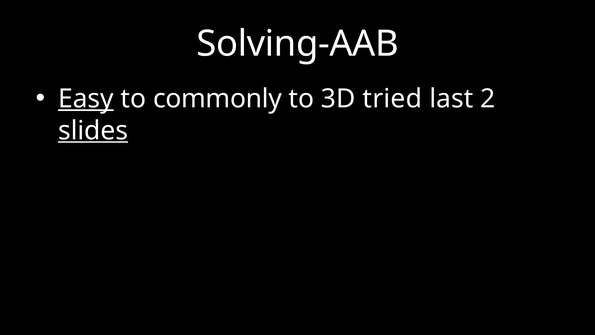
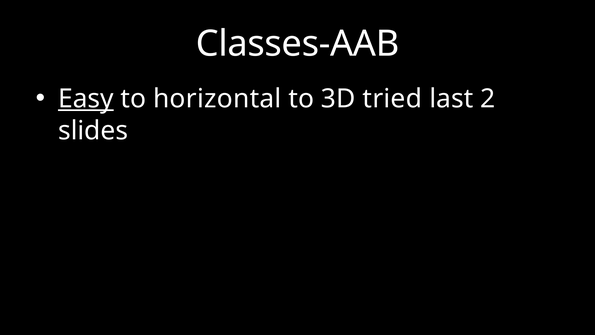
Solving-AAB: Solving-AAB -> Classes-AAB (298, 44)
commonly: commonly -> horizontal (217, 99)
slides underline: present -> none (93, 131)
